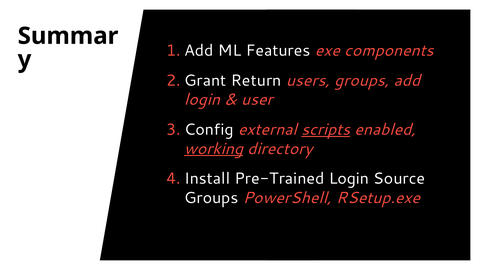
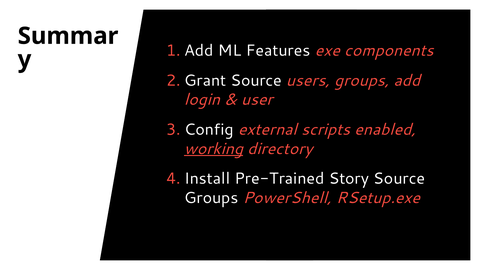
Return: Return -> Source (256, 80)
scripts underline: present -> none (326, 130)
Pre-Trained Login: Login -> Story (349, 179)
